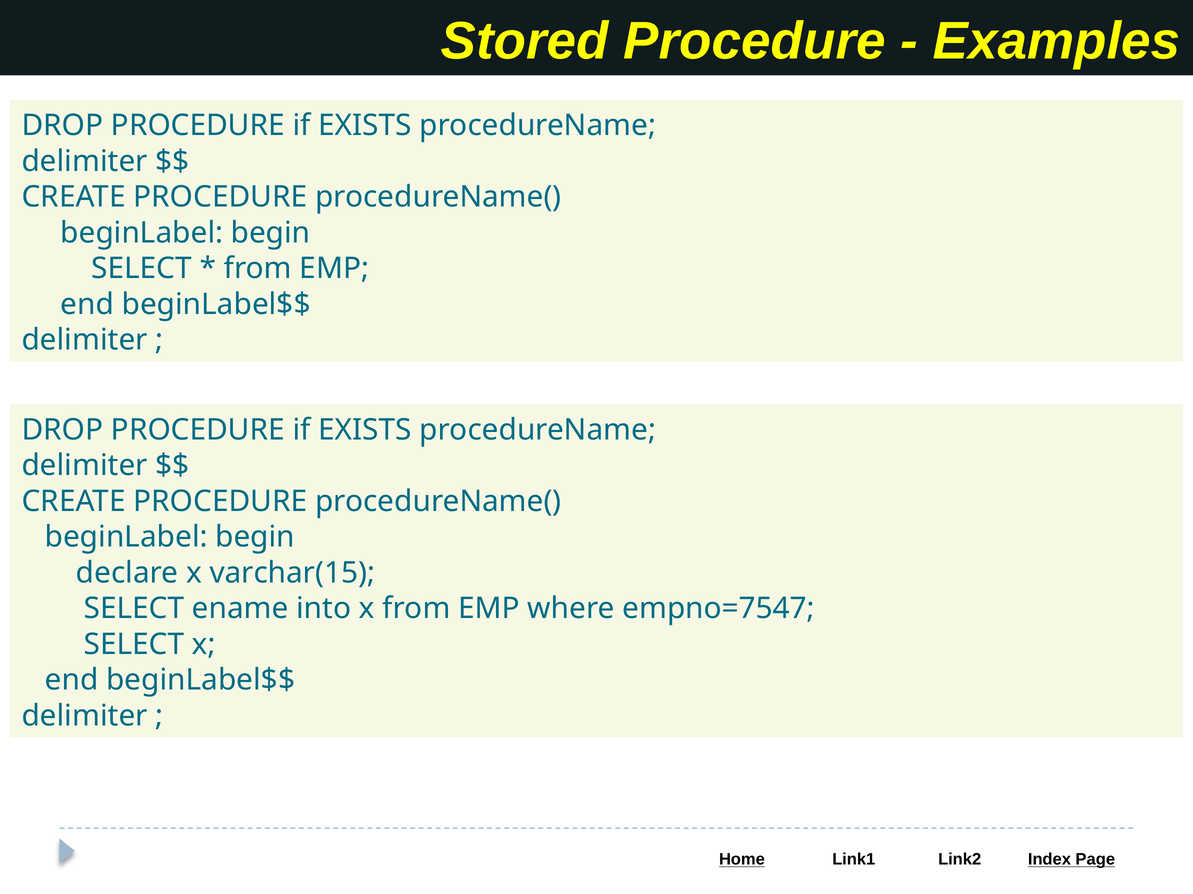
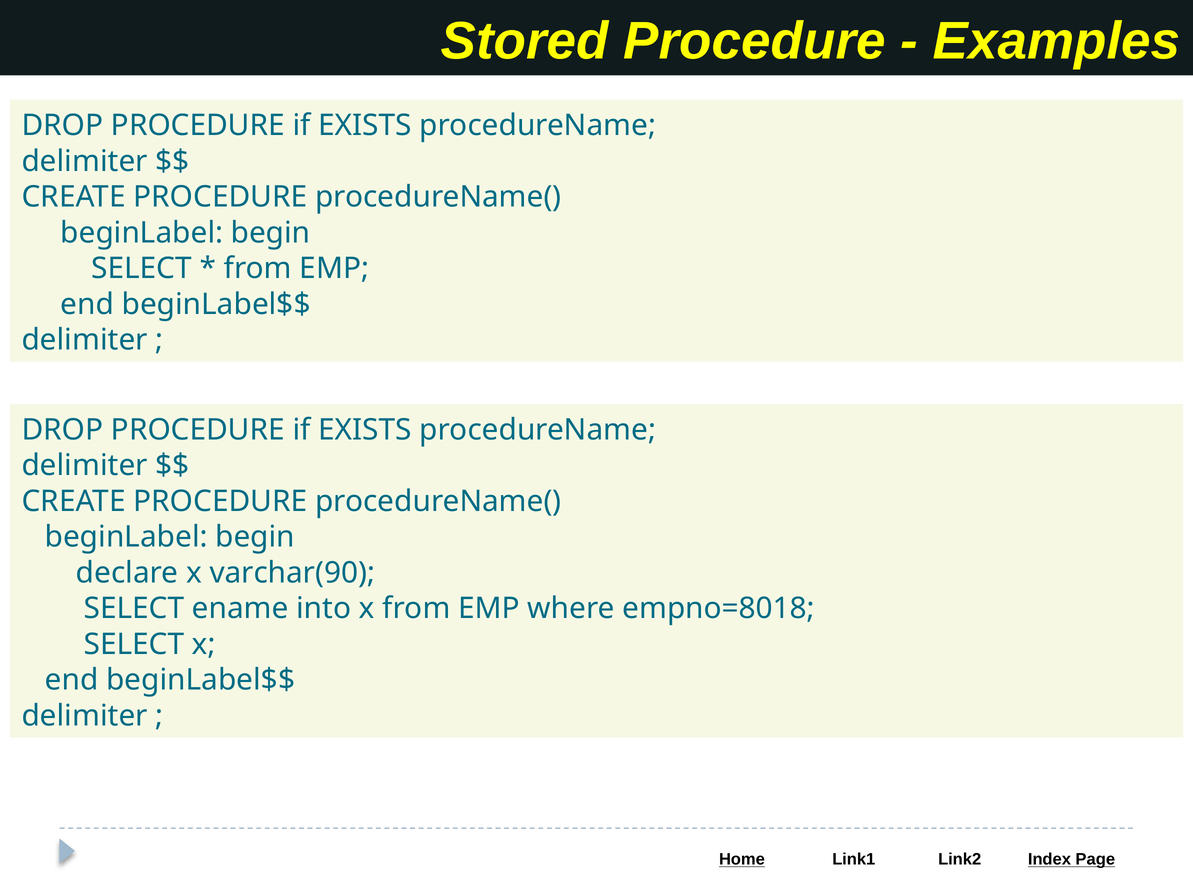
varchar(15: varchar(15 -> varchar(90 (292, 573)
empno=7547: empno=7547 -> empno=8018 (719, 609)
